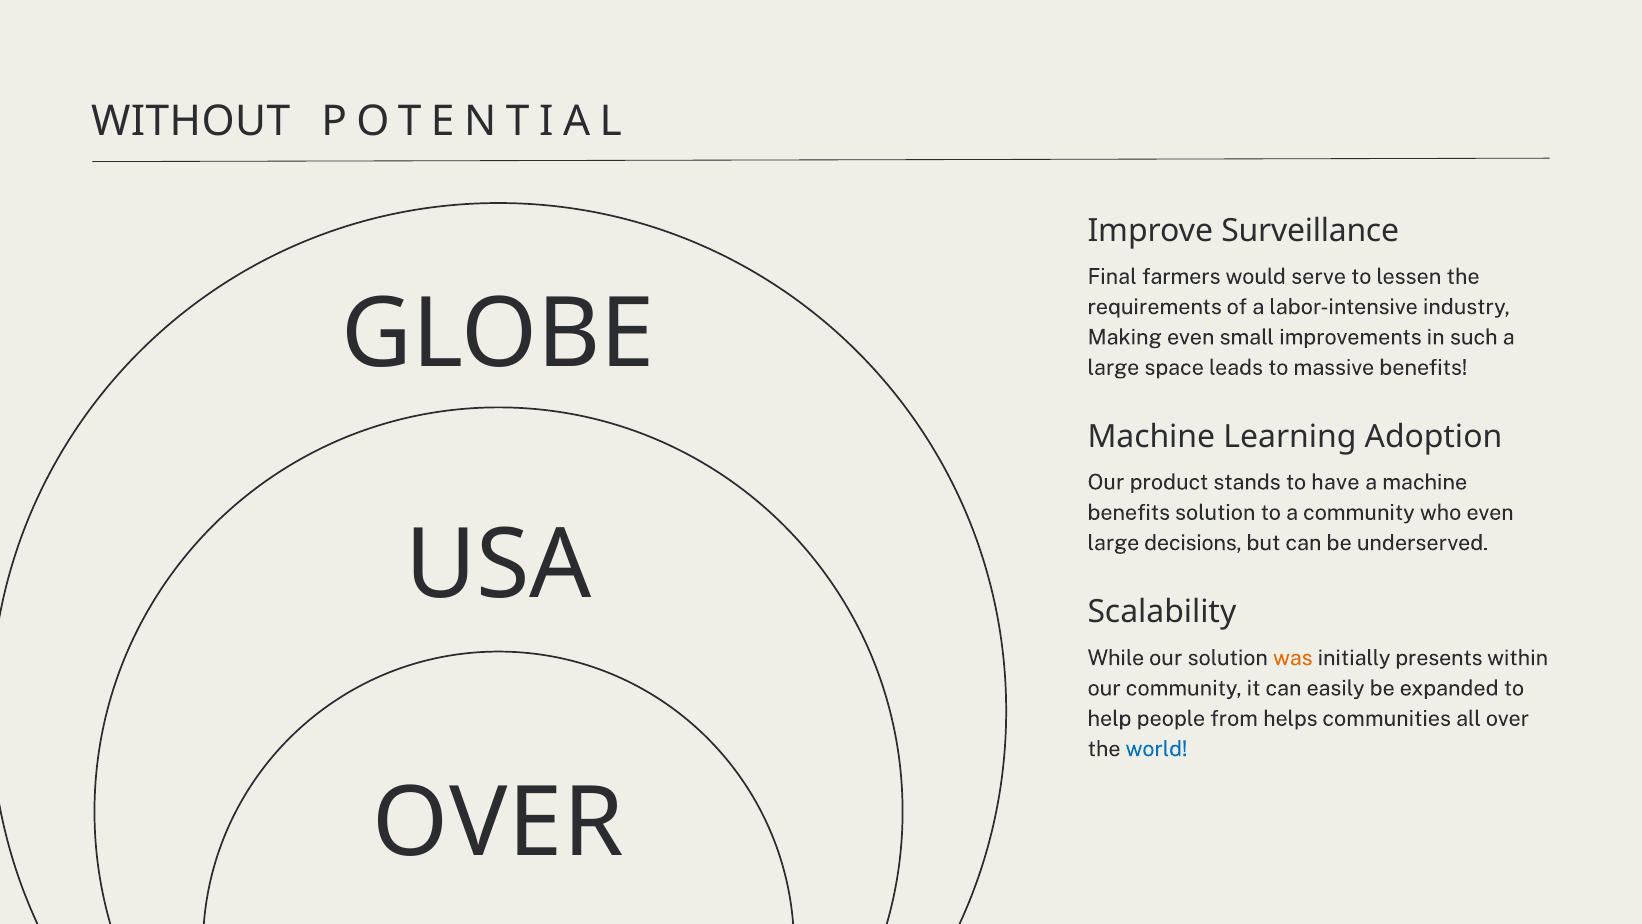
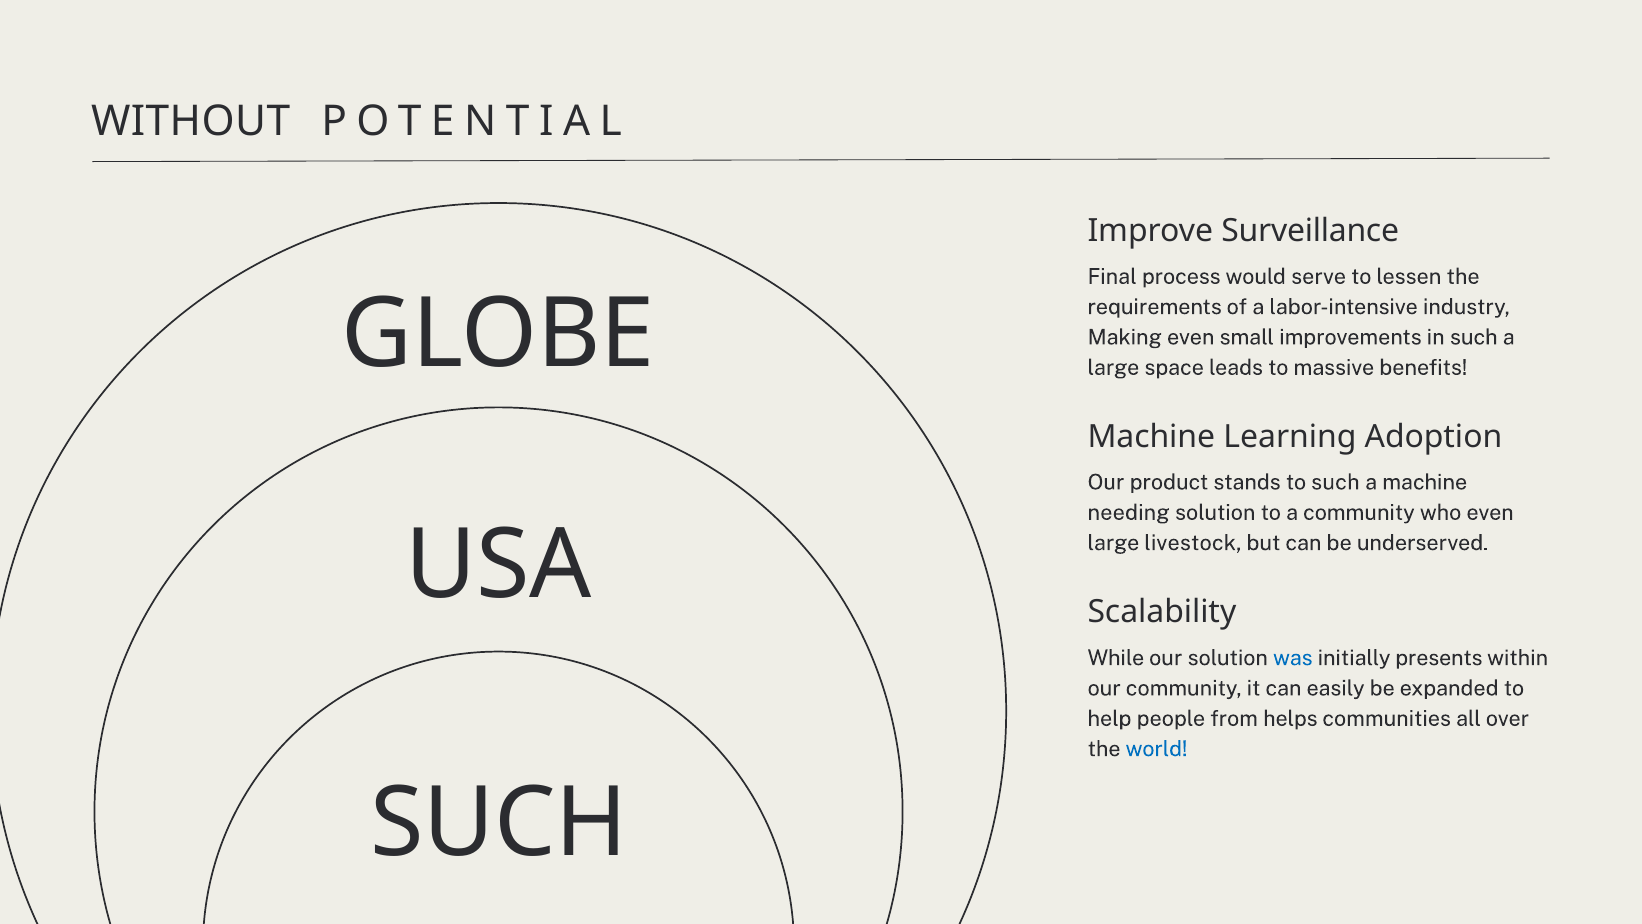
farmers: farmers -> process (1181, 277)
to have: have -> such (1335, 482)
benefits: benefits -> needing (1129, 512)
decisions: decisions -> livestock (1193, 543)
was colour: orange -> blue (1293, 658)
OVER: OVER -> SUCH (499, 823)
